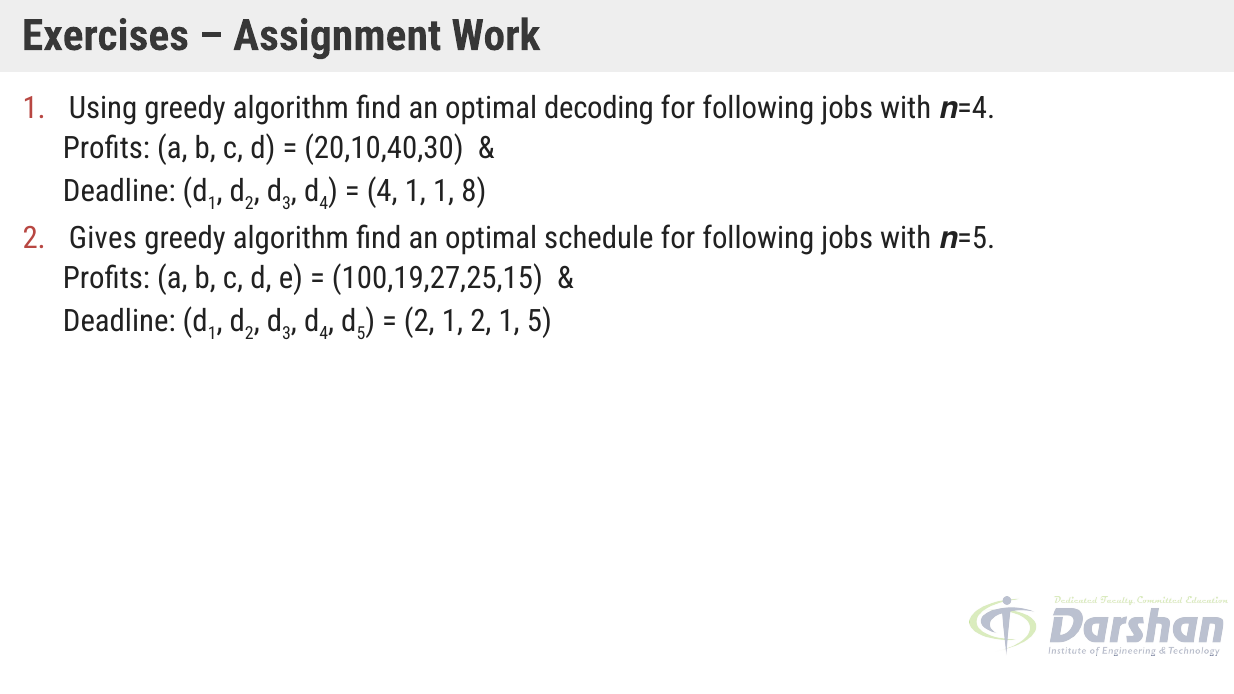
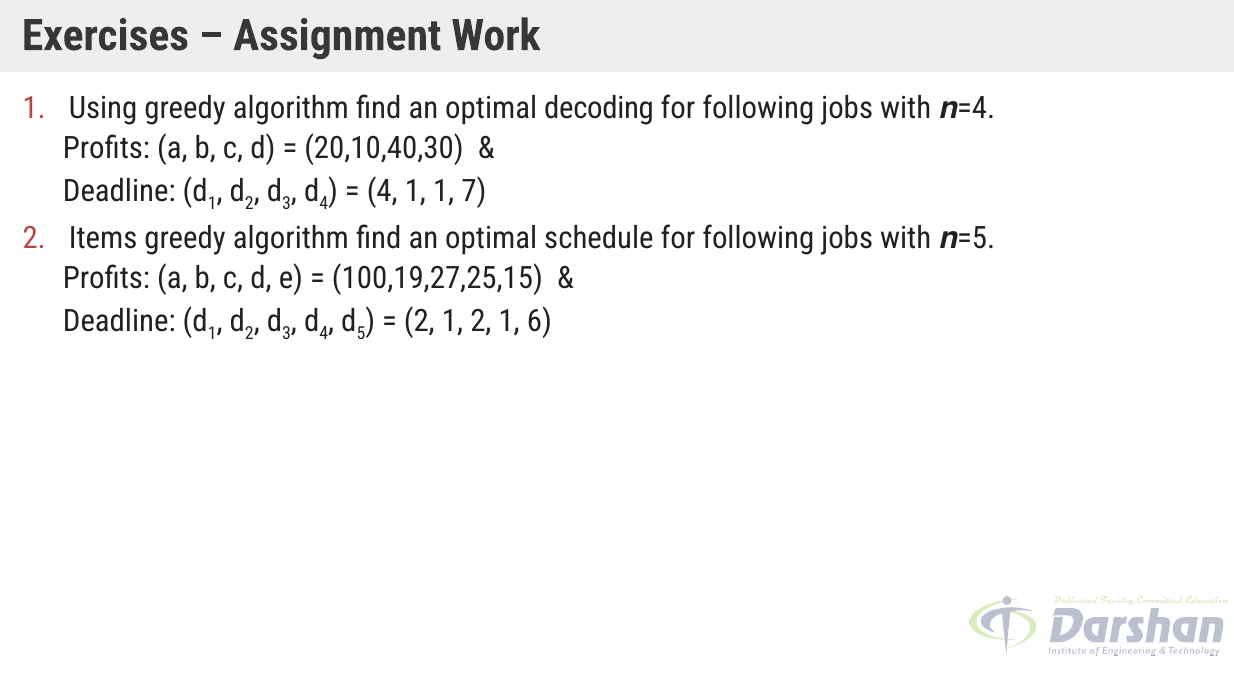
8: 8 -> 7 (474, 192)
Gives: Gives -> Items (103, 239)
1 5: 5 -> 6 (539, 322)
